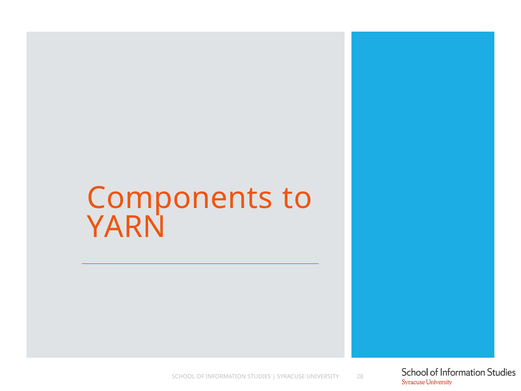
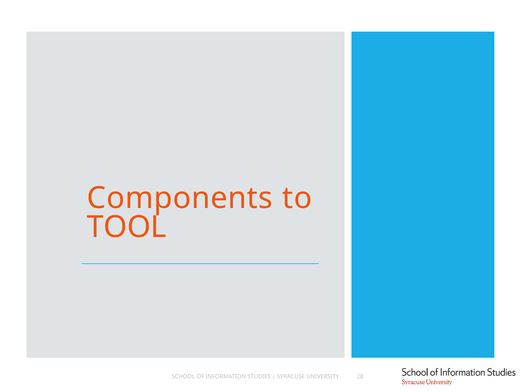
YARN: YARN -> TOOL (127, 227)
